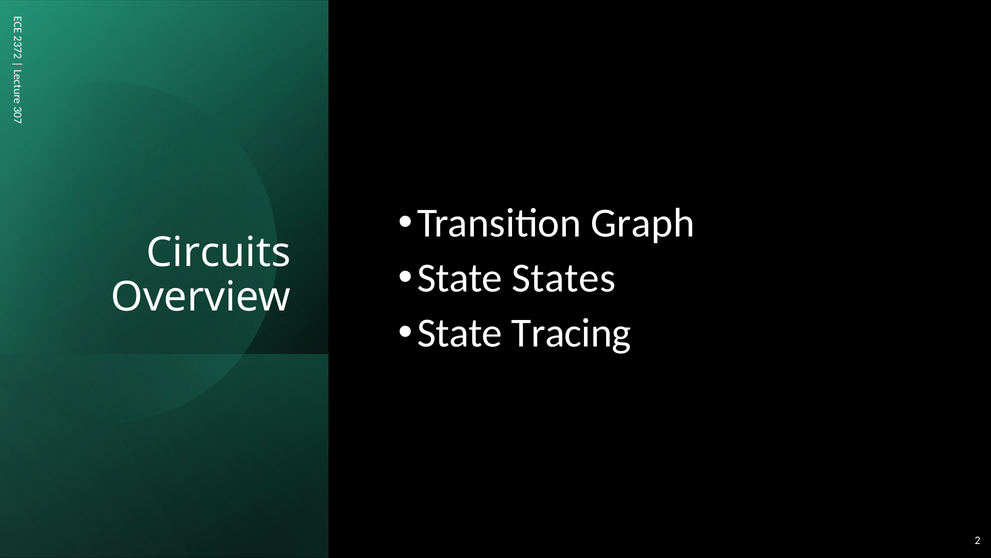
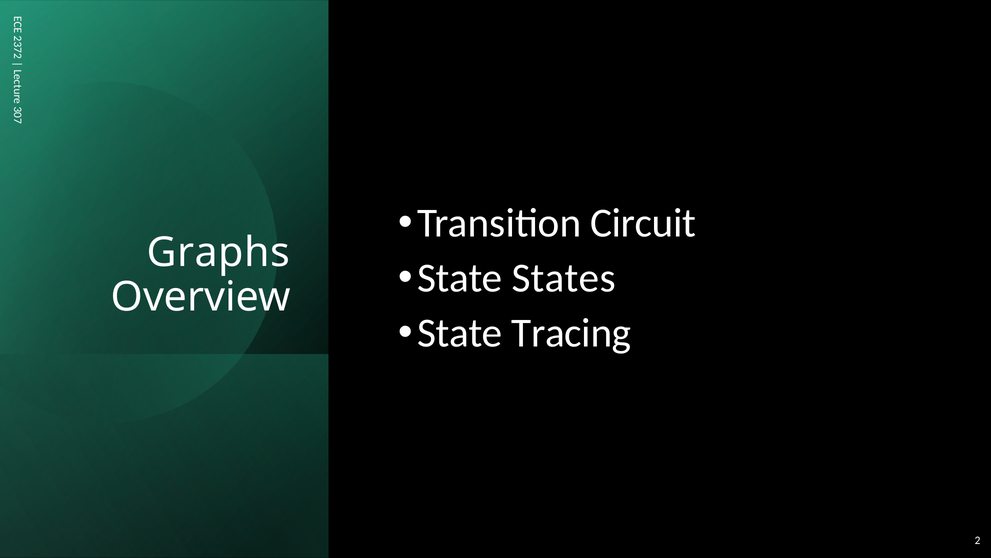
Graph: Graph -> Circuit (643, 223)
Circuits: Circuits -> Graphs (218, 252)
